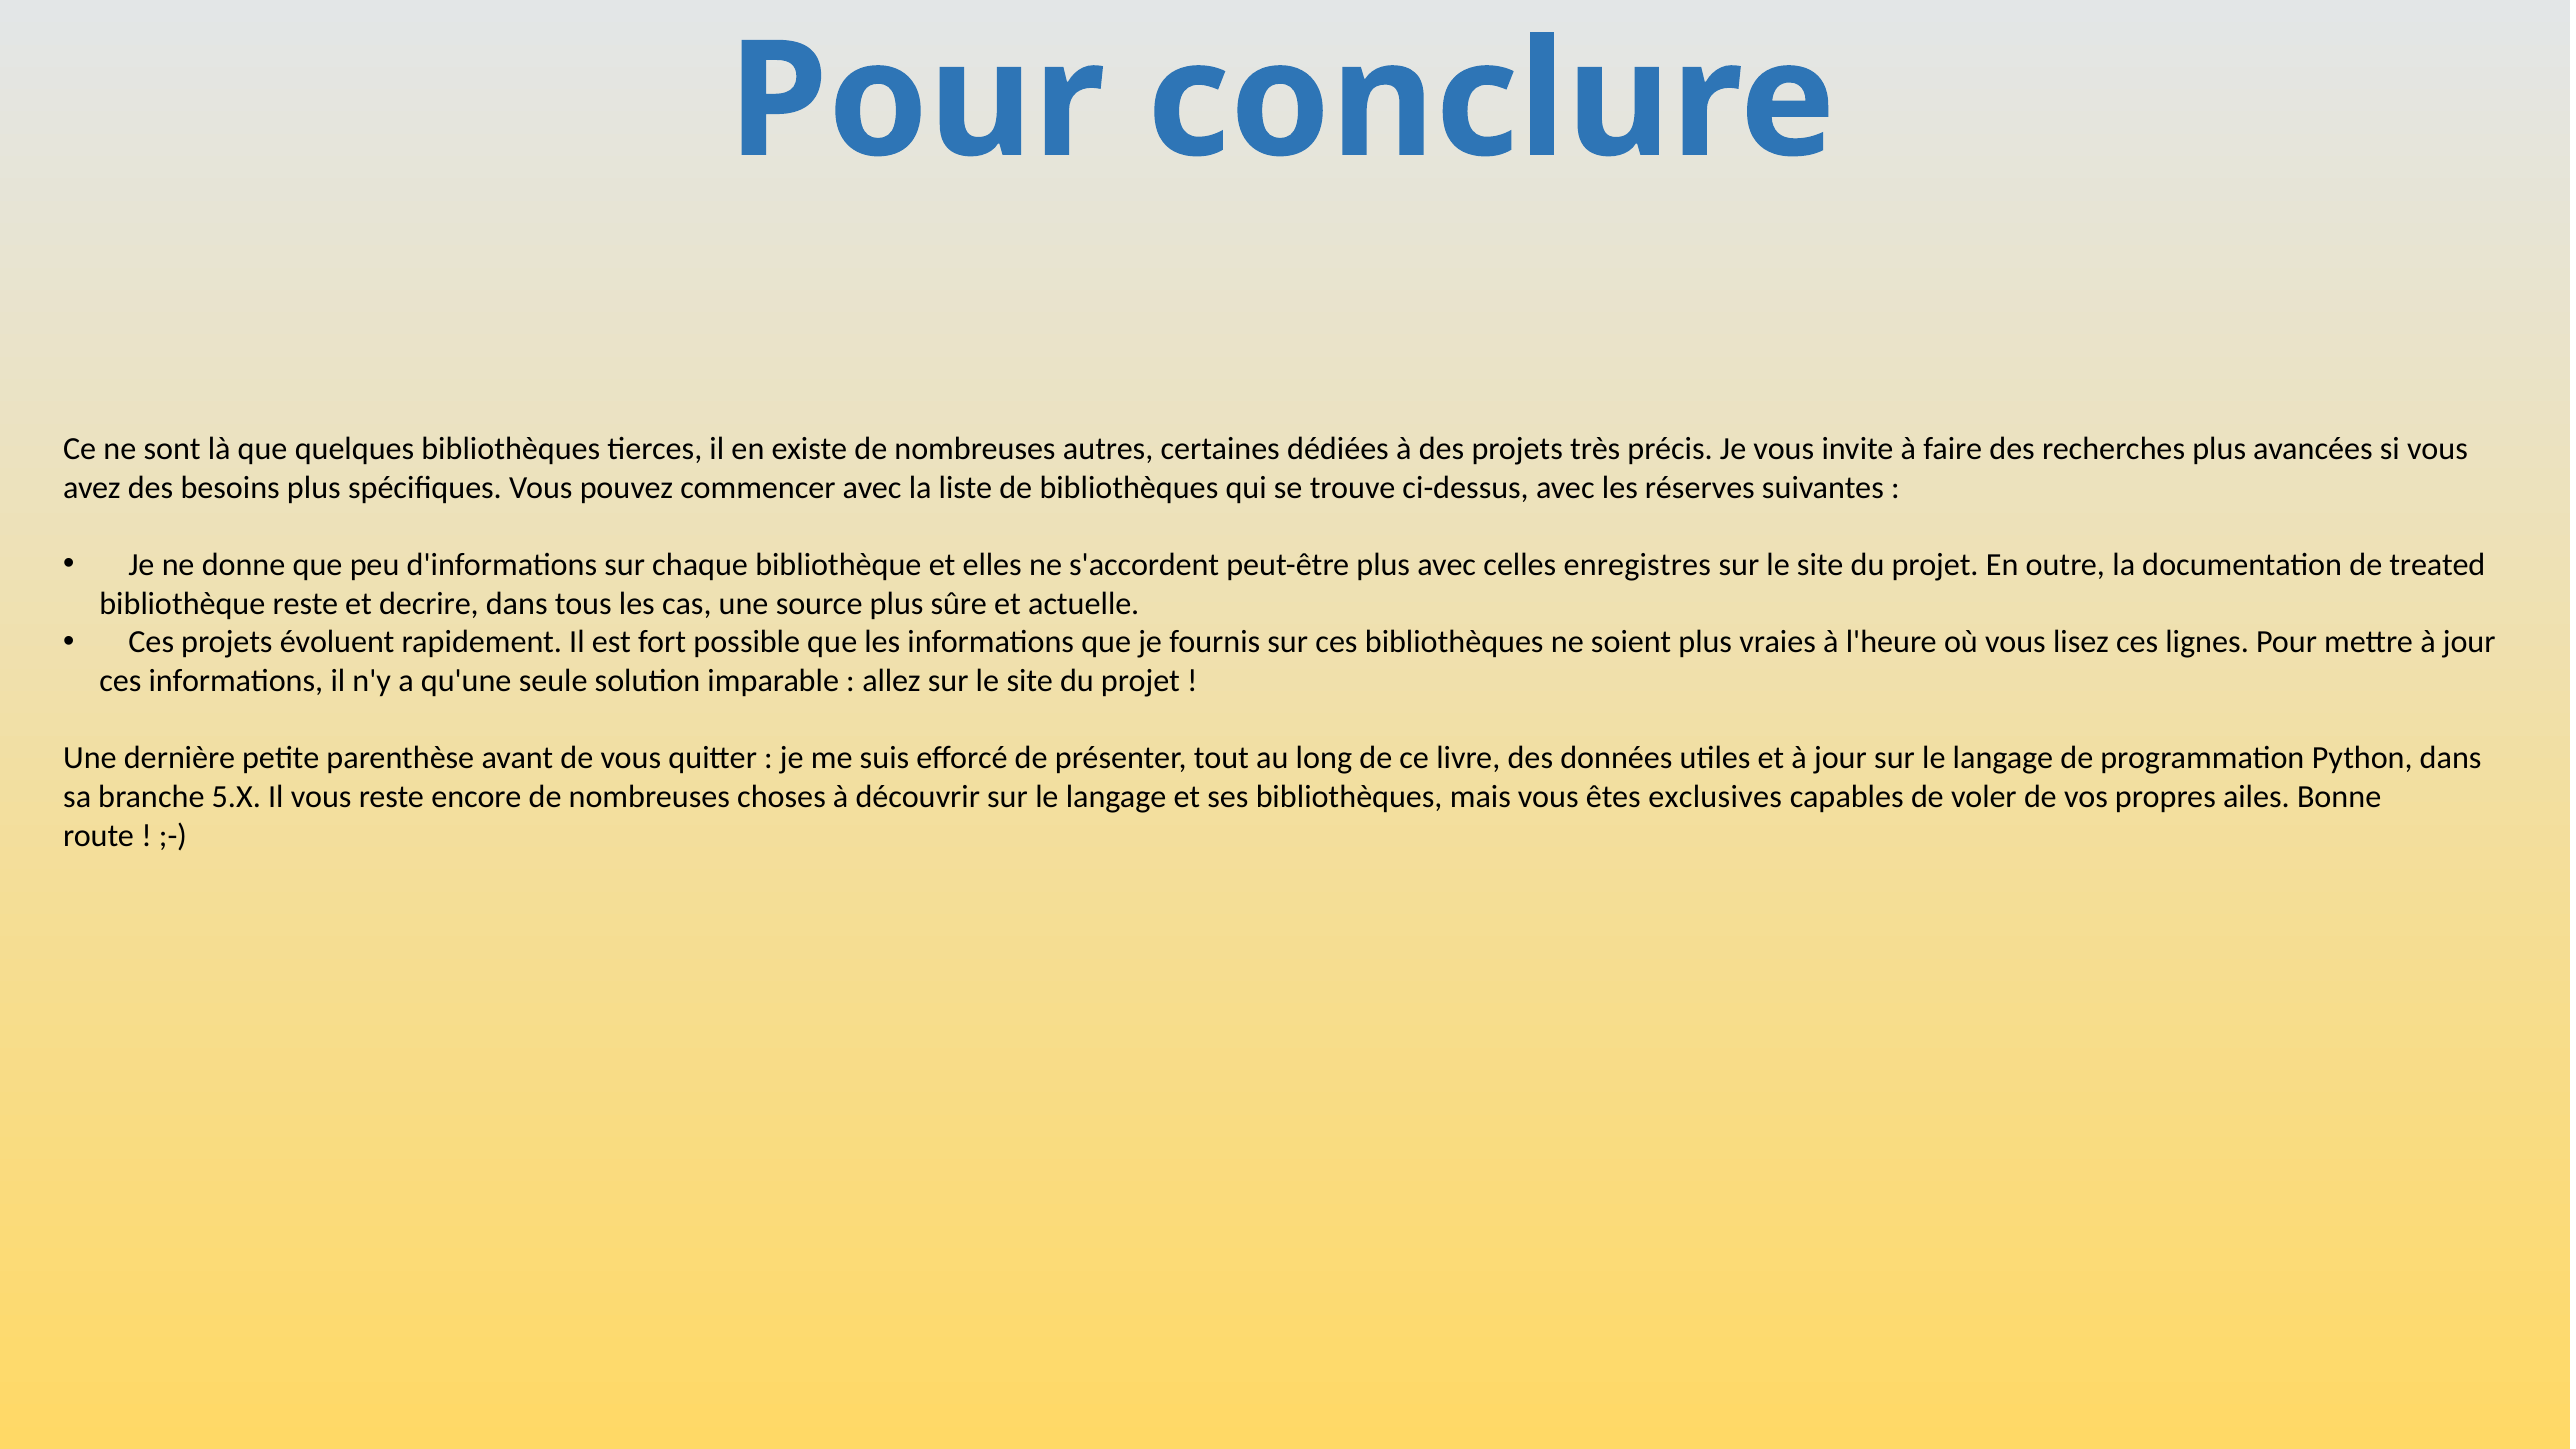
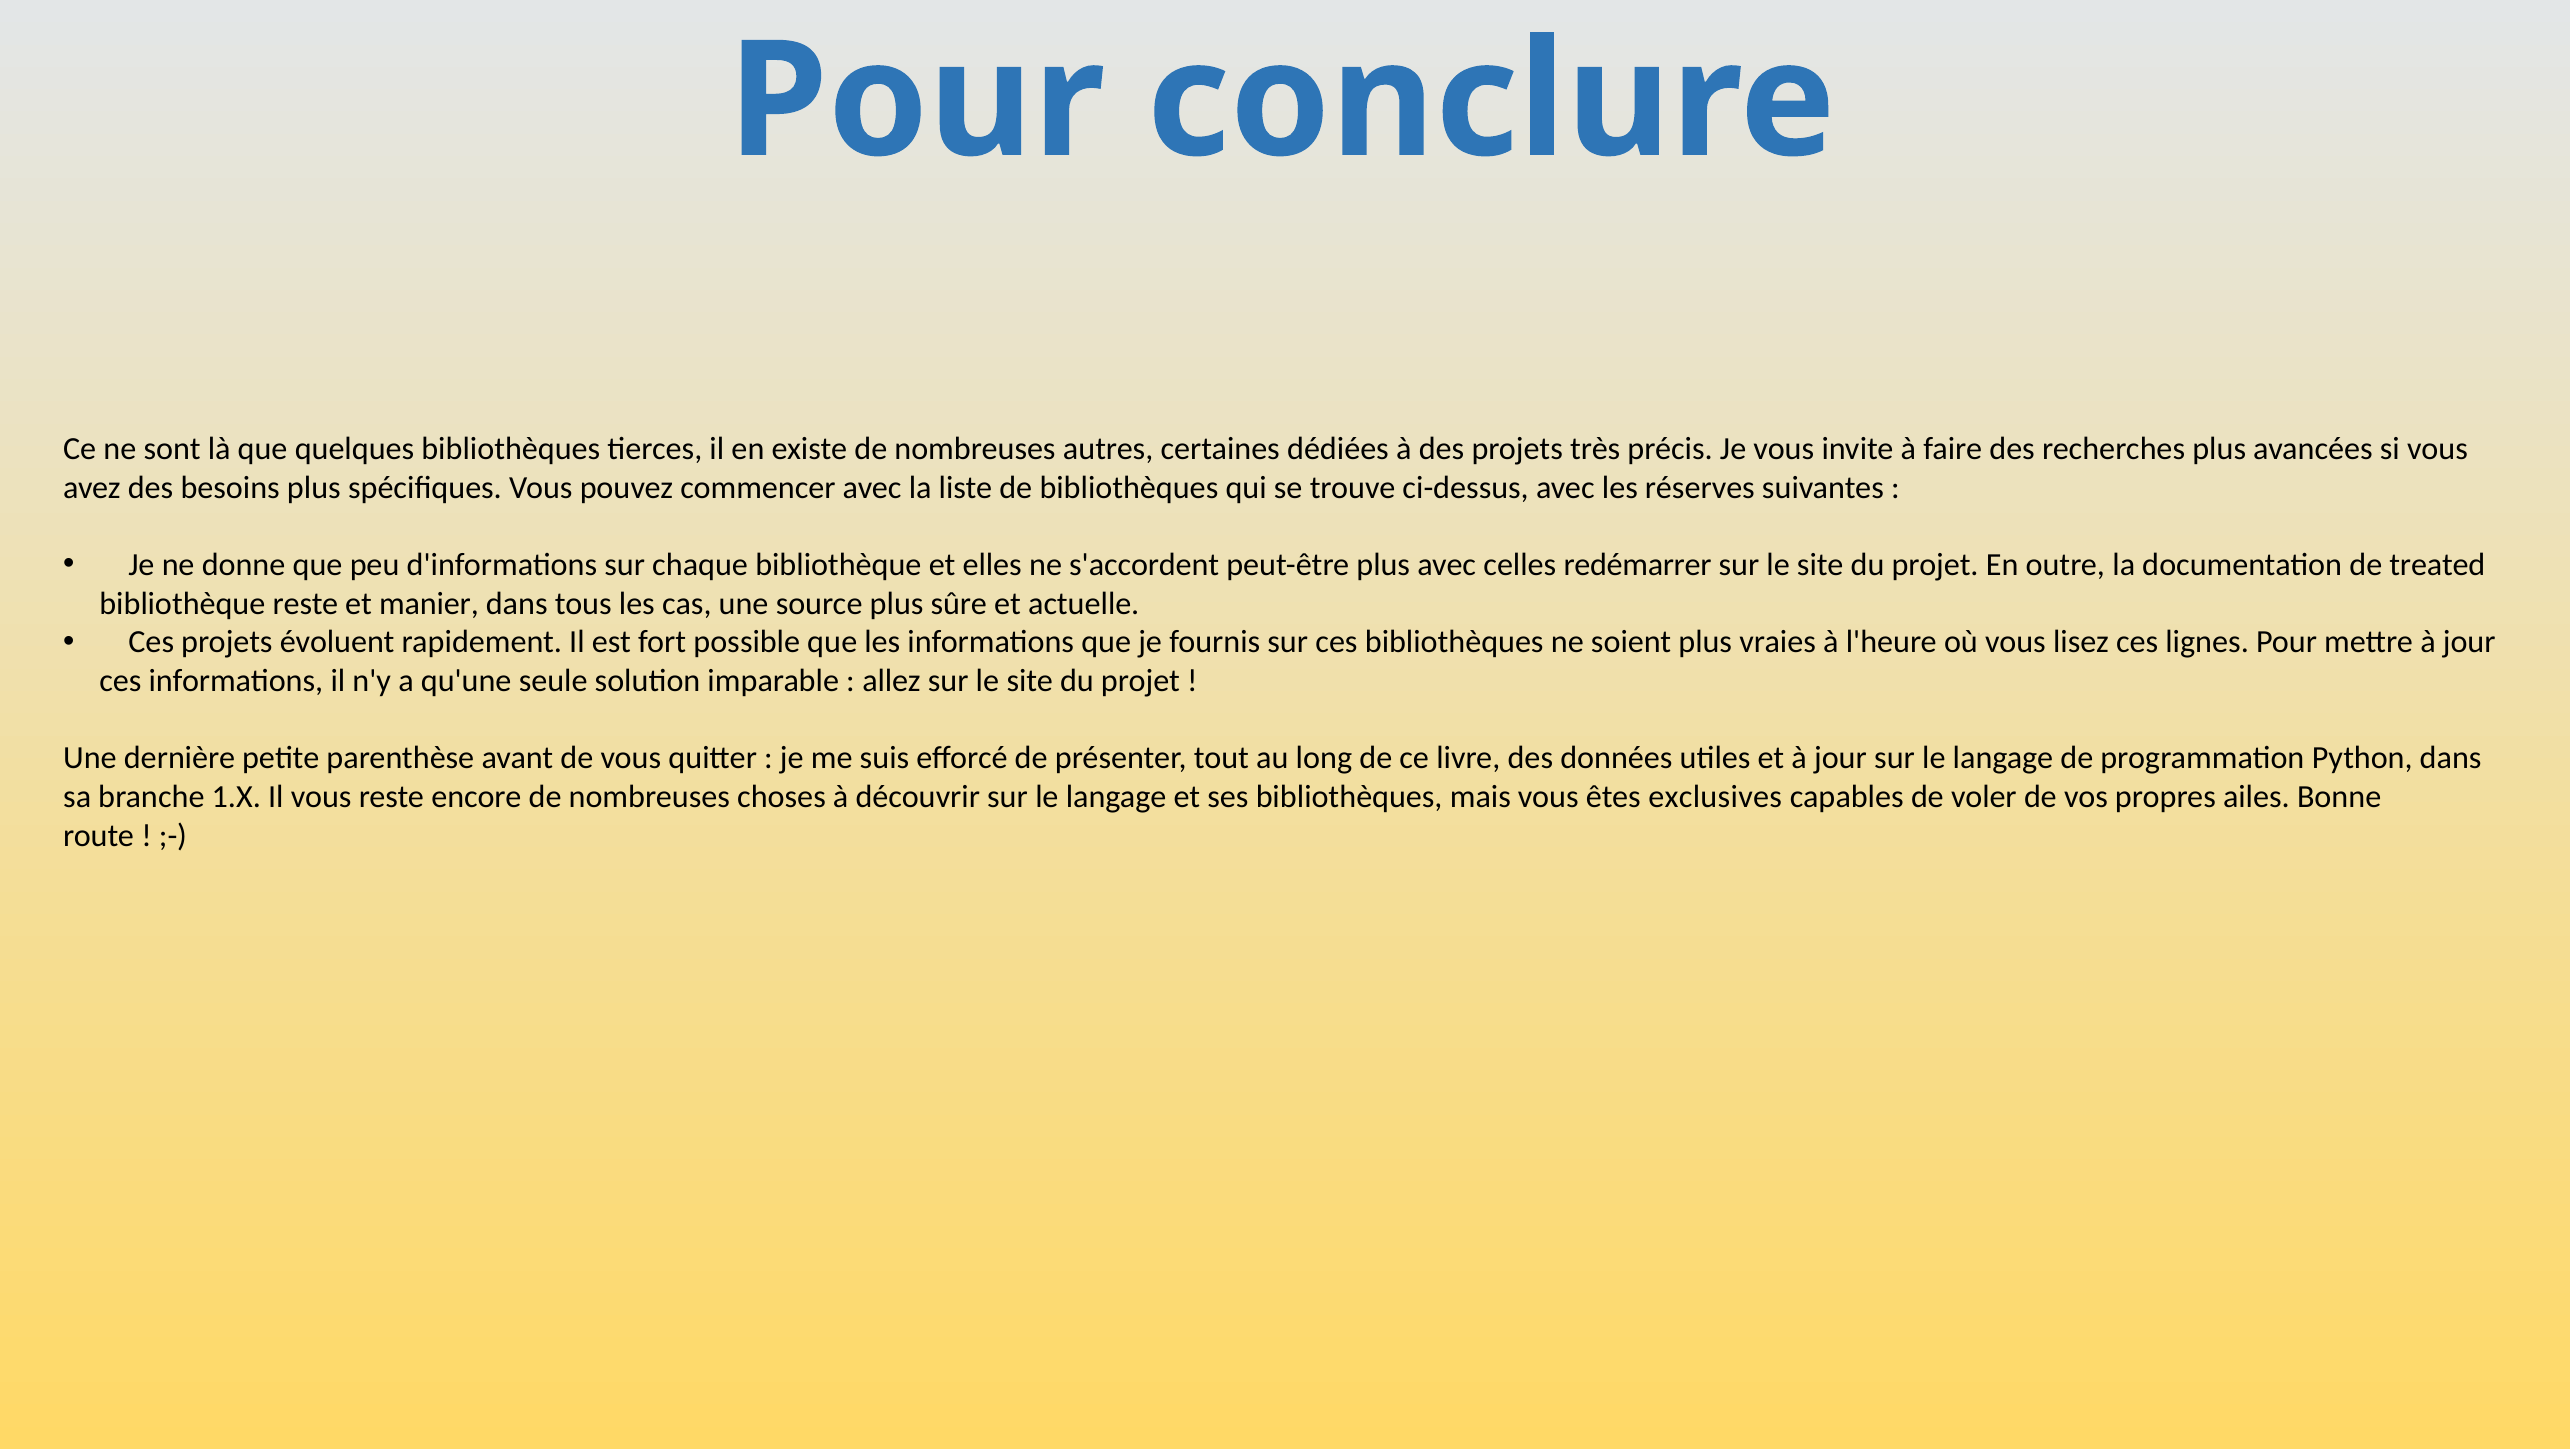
enregistres: enregistres -> redémarrer (1638, 565)
decrire: decrire -> manier (429, 604)
5.X: 5.X -> 1.X (236, 797)
